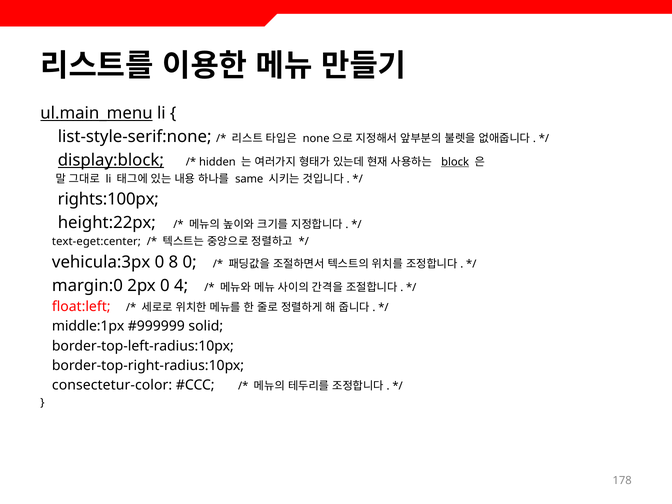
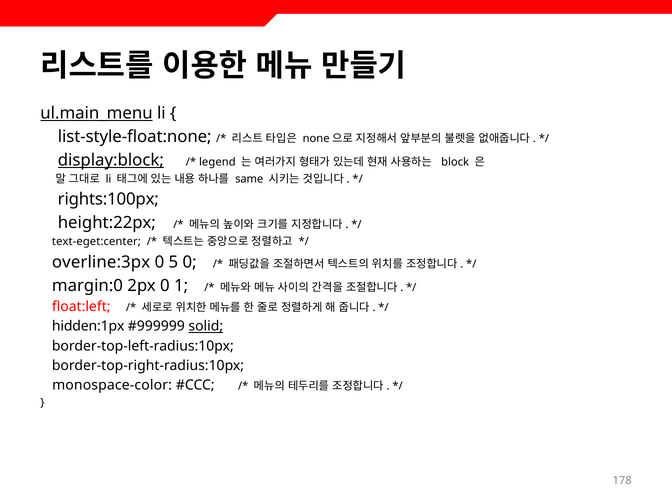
list-style-serif:none: list-style-serif:none -> list-style-float:none (135, 137)
hidden: hidden -> legend (217, 162)
block underline: present -> none (455, 162)
vehicula:3px: vehicula:3px -> overline:3px (101, 262)
8: 8 -> 5 (173, 262)
4: 4 -> 1 (181, 286)
middle:1px: middle:1px -> hidden:1px (88, 326)
solid underline: none -> present (206, 326)
consectetur-color: consectetur-color -> monospace-color (112, 385)
